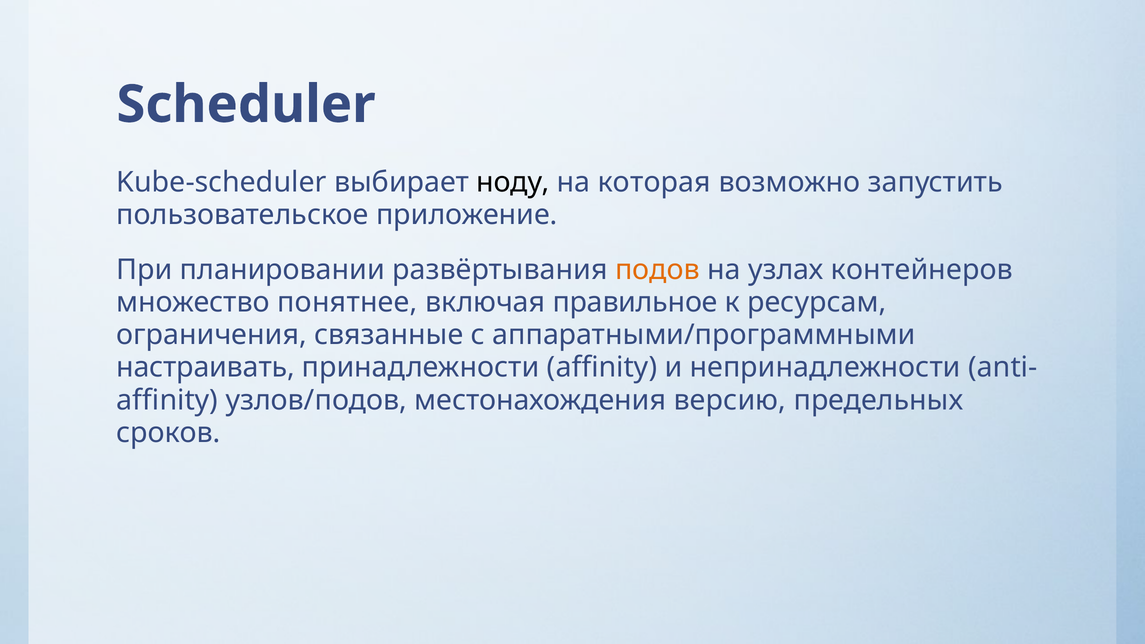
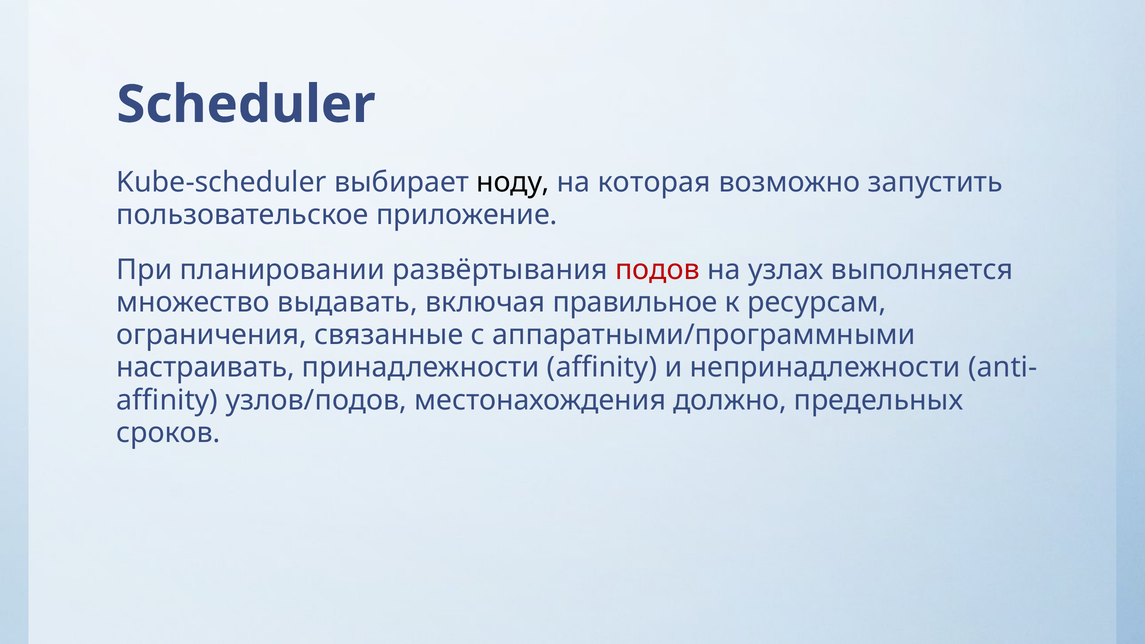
подов colour: orange -> red (657, 270)
контейнеров: контейнеров -> выполняется (922, 270)
понятнее: понятнее -> выдавать (348, 302)
версию: версию -> должно (730, 400)
